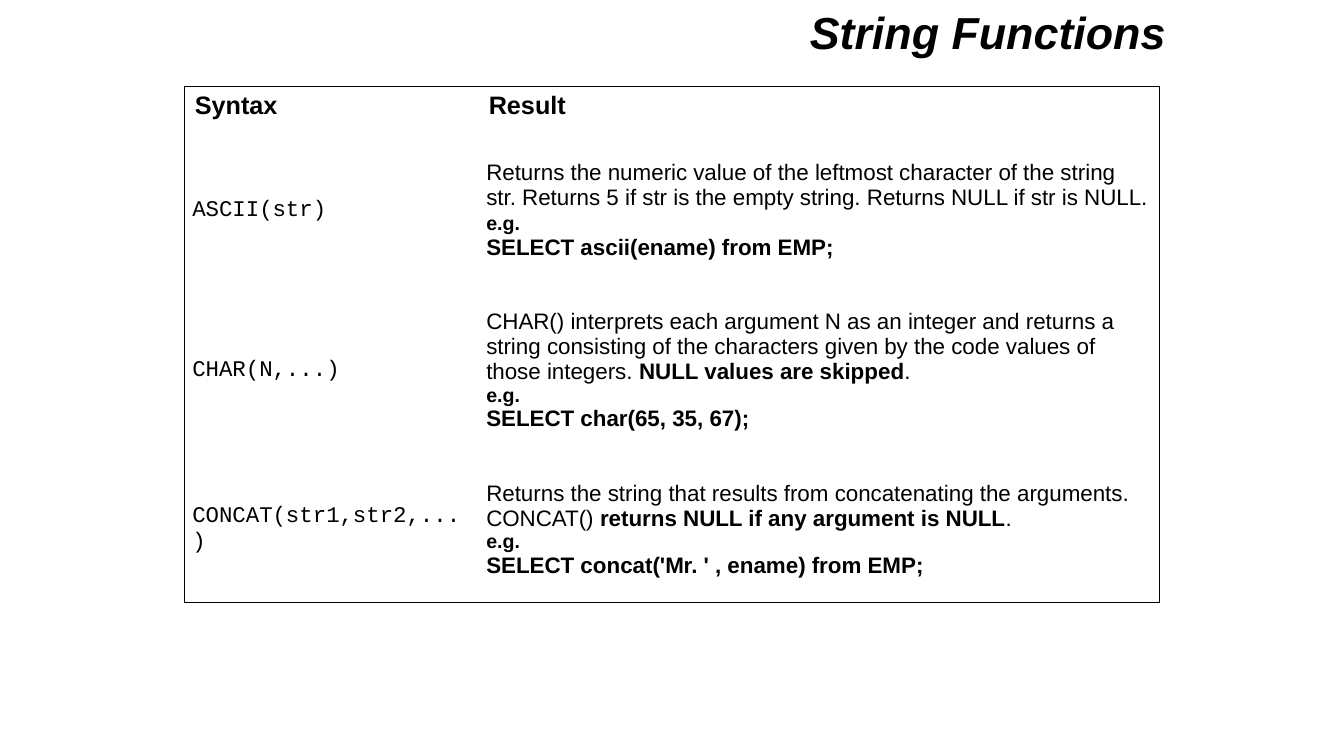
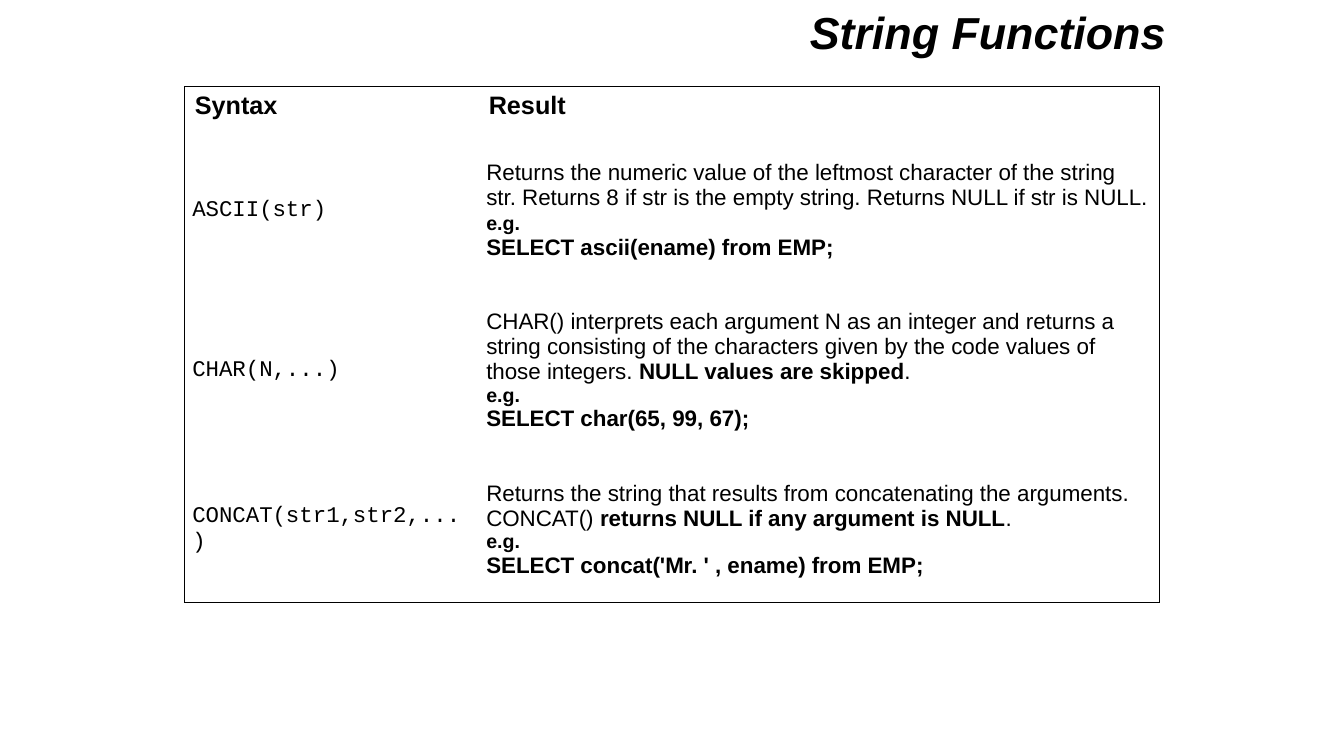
5: 5 -> 8 (613, 198)
35: 35 -> 99 (688, 419)
